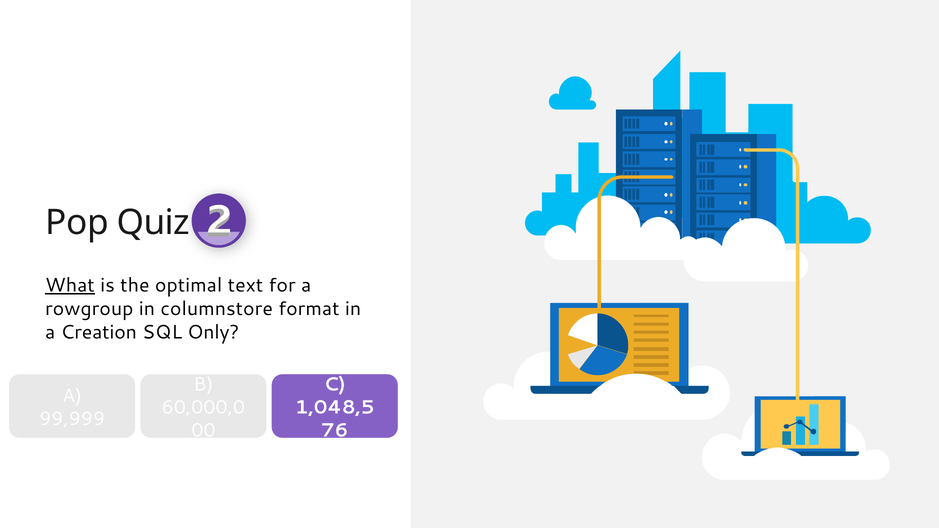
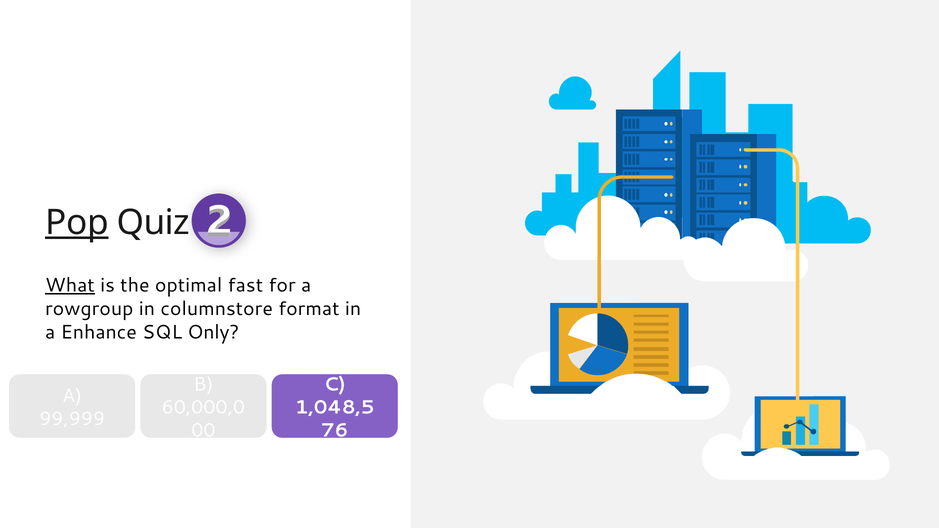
Pop underline: none -> present (77, 223)
text: text -> fast (245, 285)
Creation: Creation -> Enhance (99, 332)
